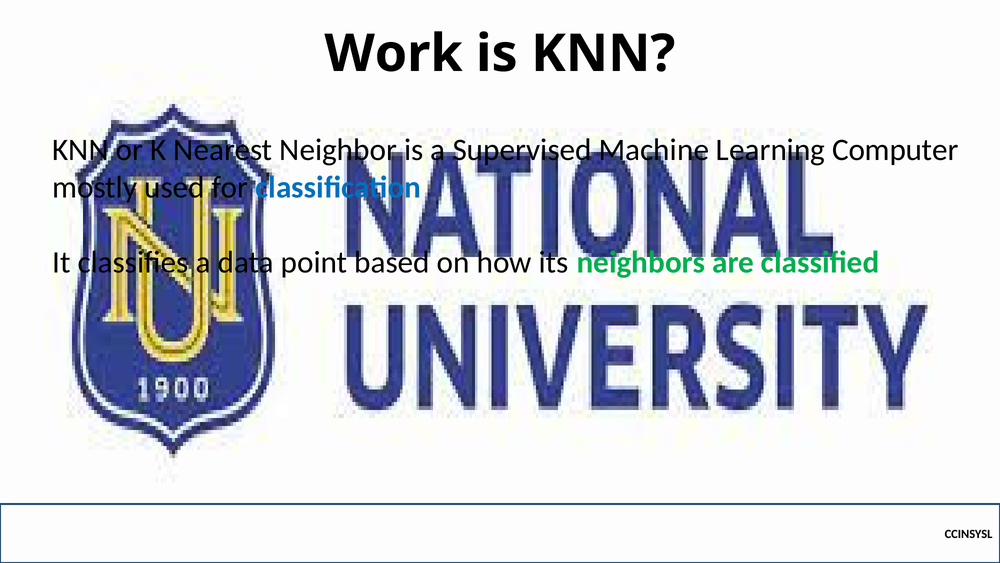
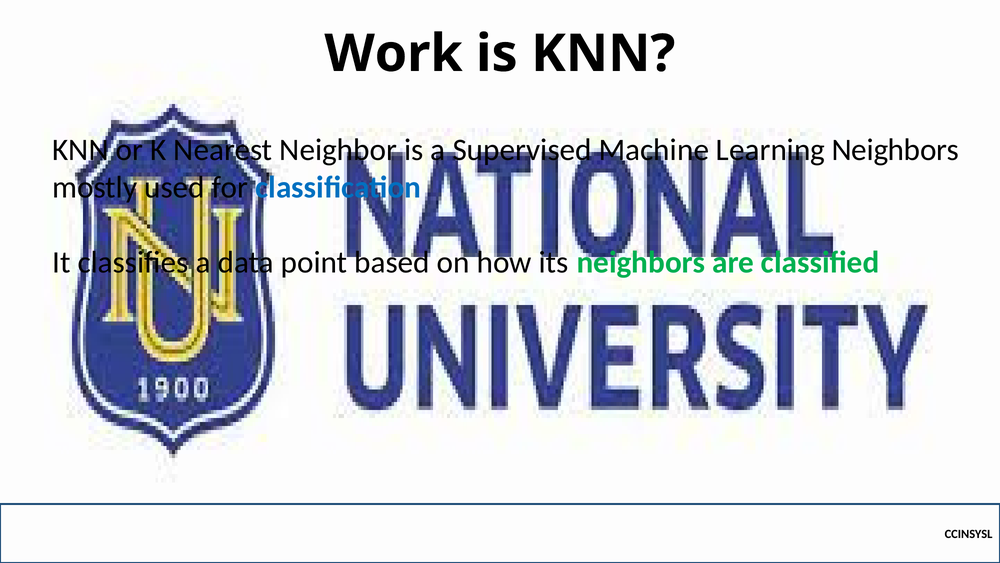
Learning Computer: Computer -> Neighbors (895, 150)
